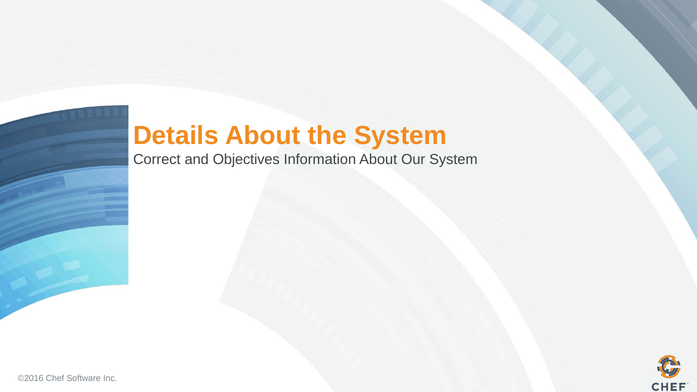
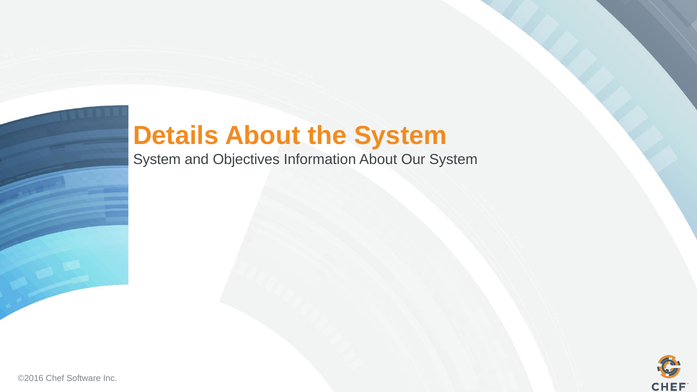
Correct: Correct -> System (157, 160)
